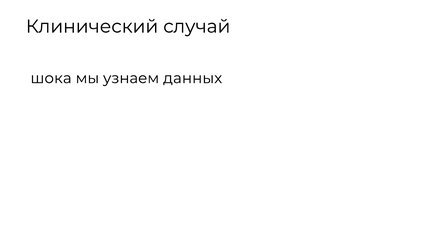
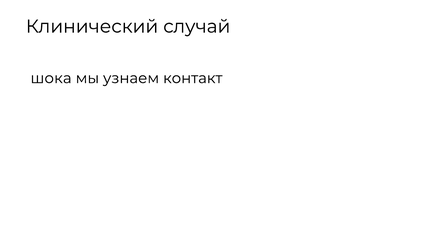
данных: данных -> контакт (193, 78)
